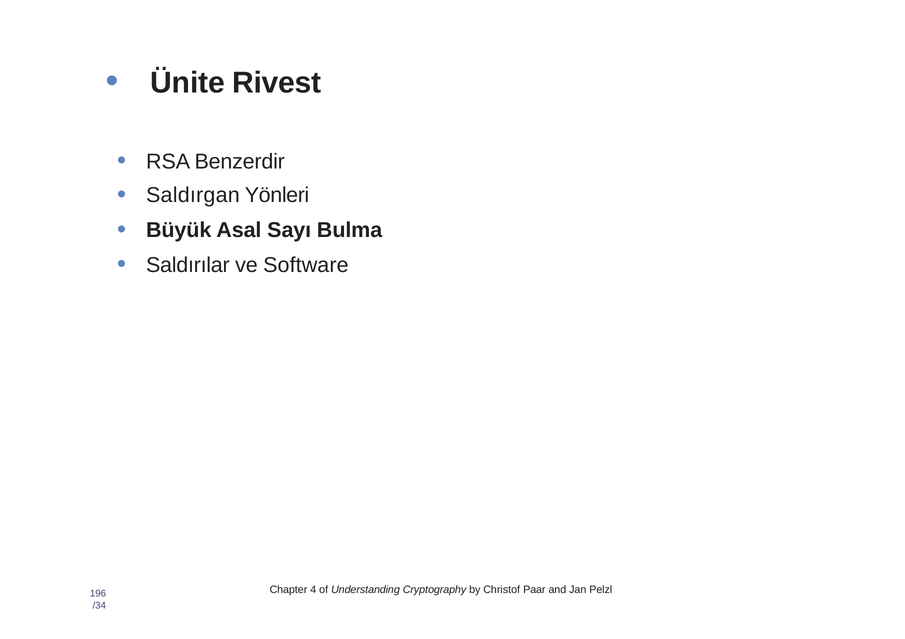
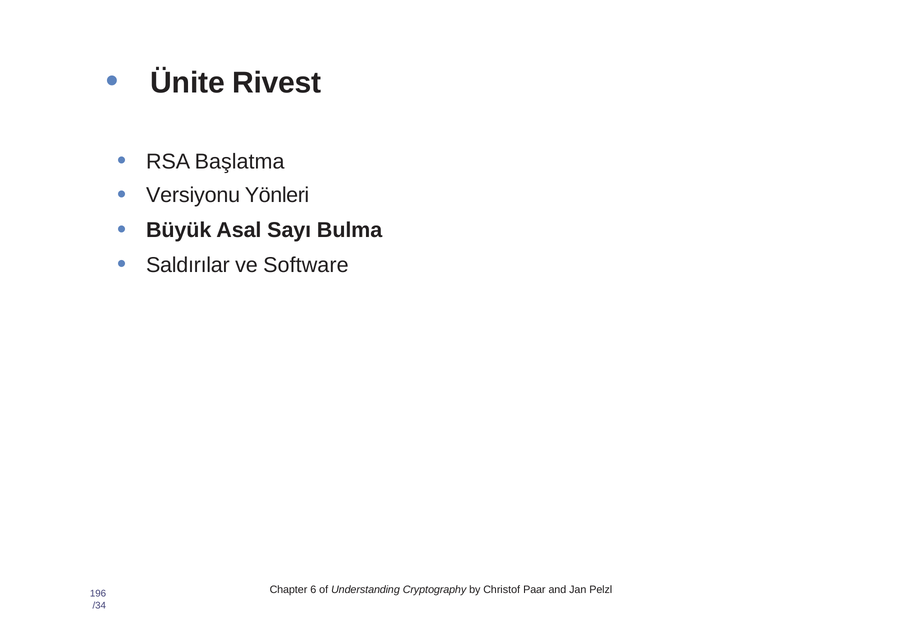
Benzerdir: Benzerdir -> Başlatma (240, 162)
Saldırgan: Saldırgan -> Versiyonu (193, 196)
4: 4 -> 6 (313, 590)
